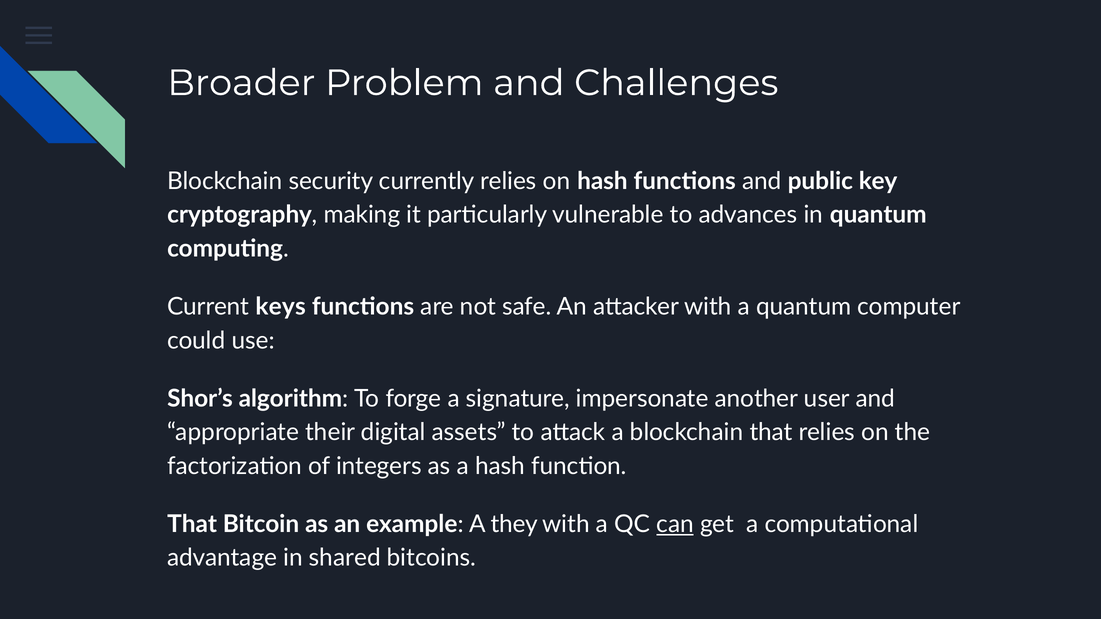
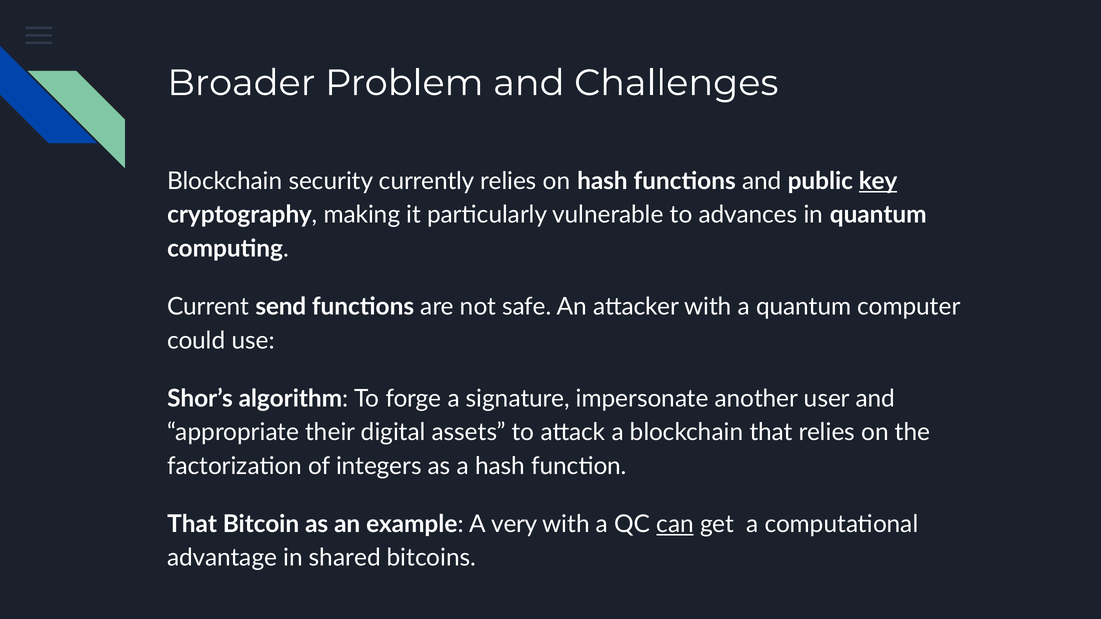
key underline: none -> present (878, 181)
keys: keys -> send (281, 307)
they: they -> very (514, 524)
